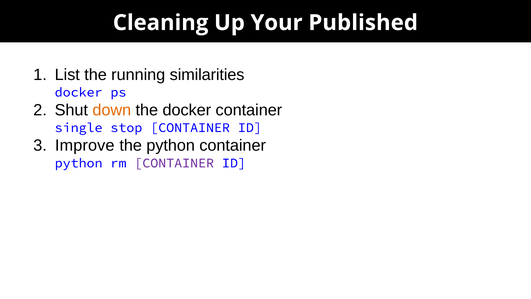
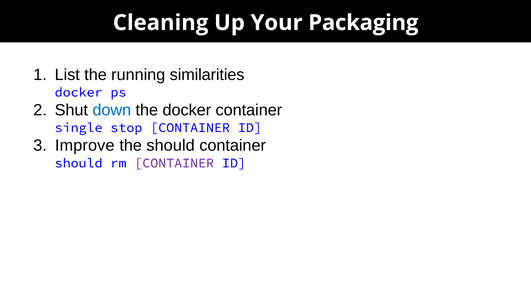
Published: Published -> Packaging (363, 23)
down colour: orange -> blue (112, 110)
the python: python -> should (171, 145)
python: python -> should (79, 163)
